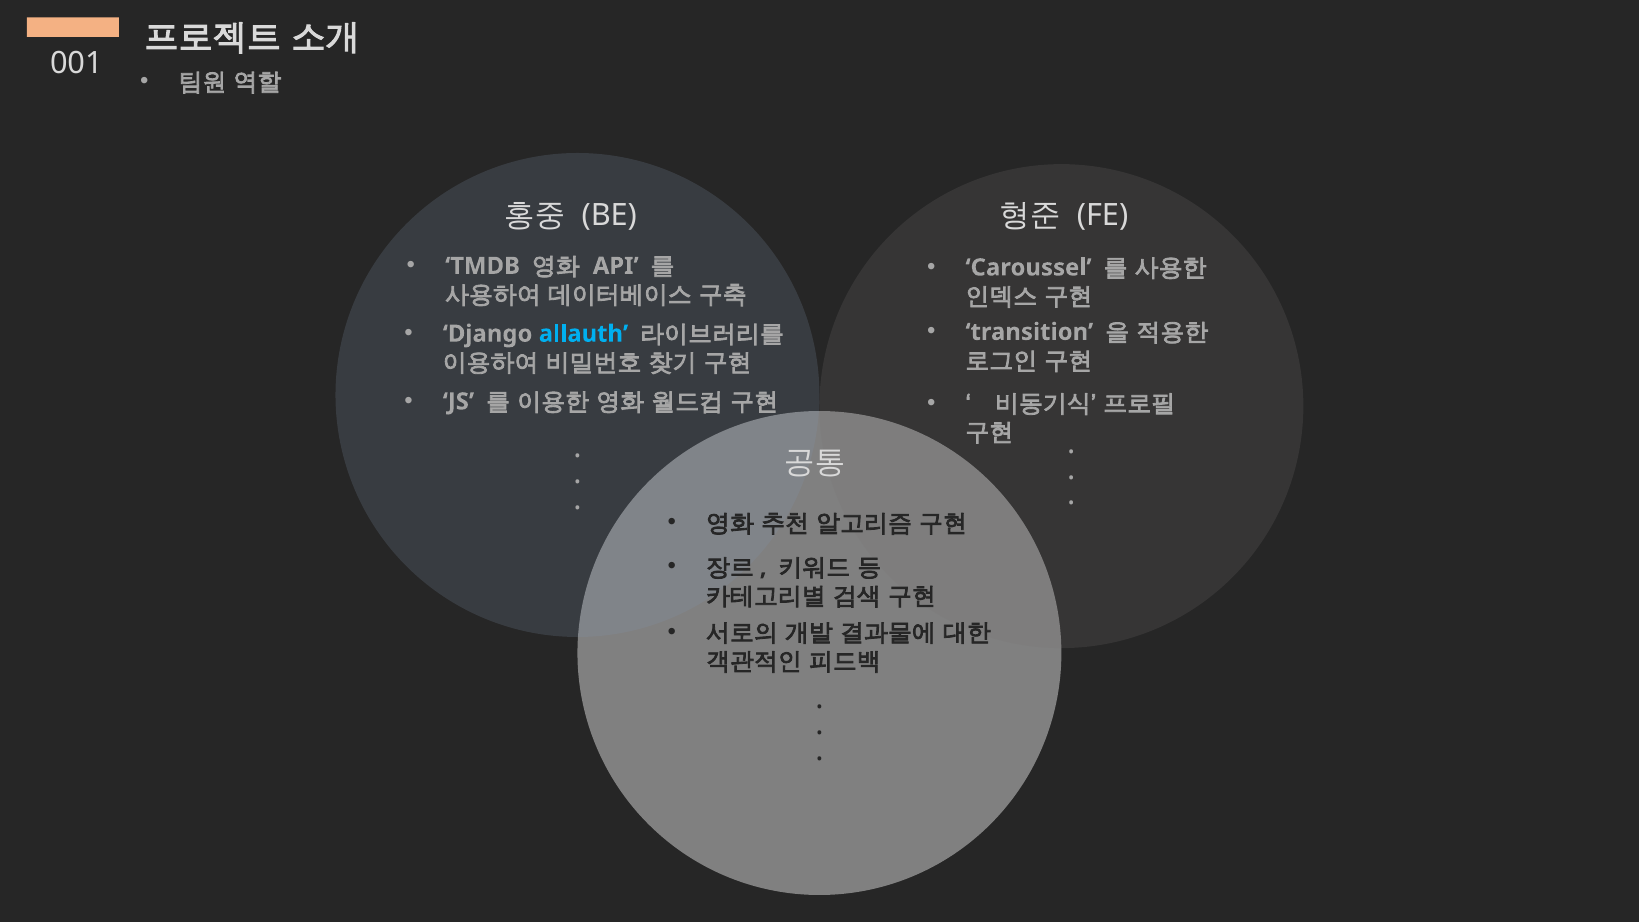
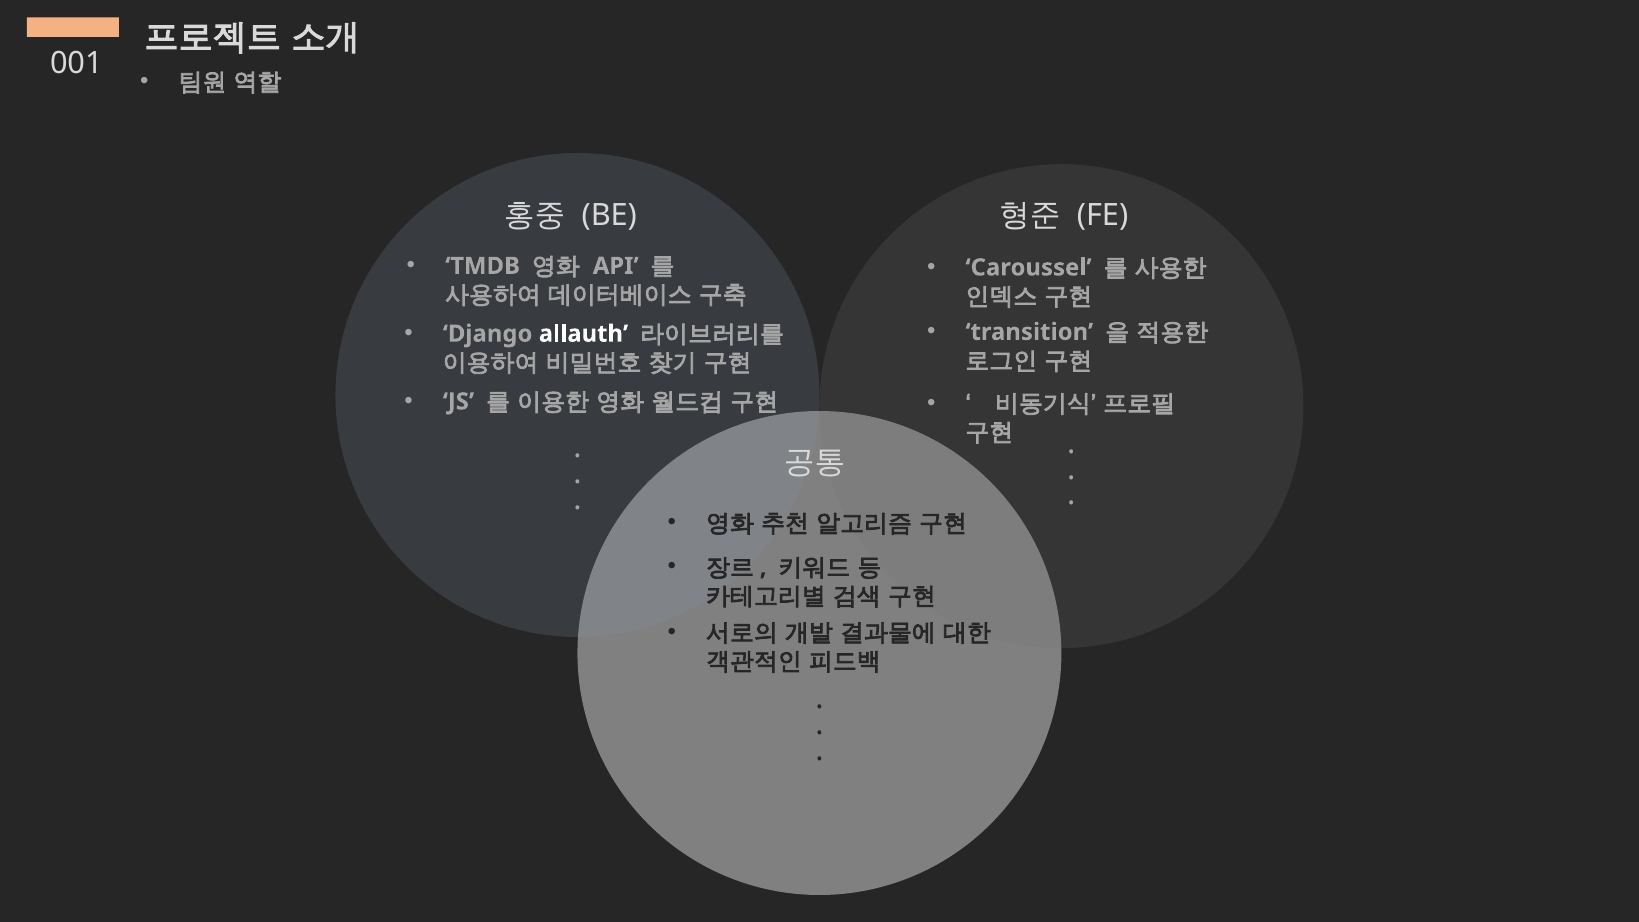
allauth colour: light blue -> white (583, 334)
